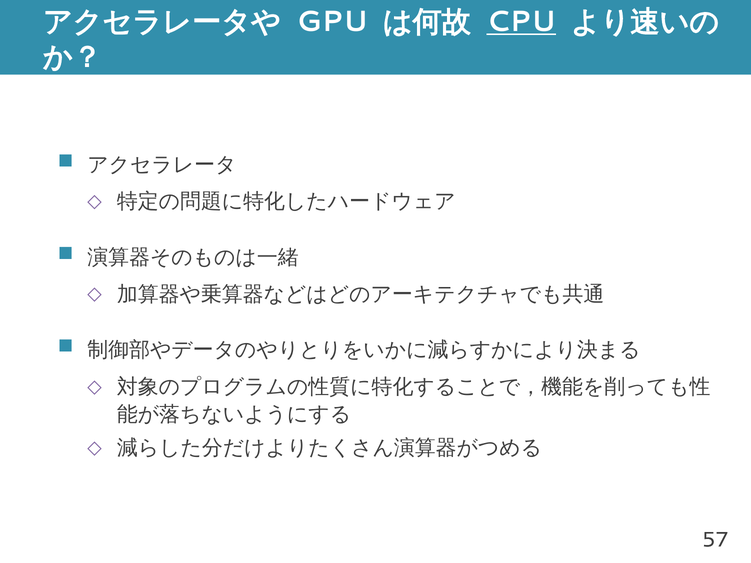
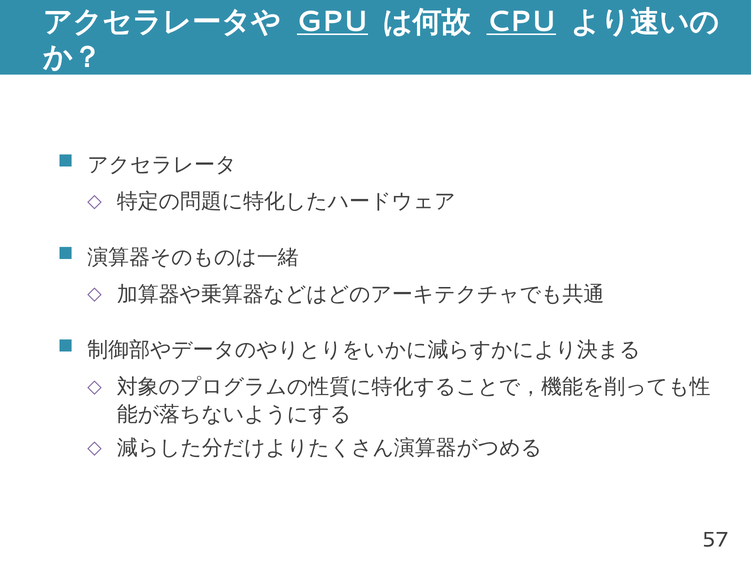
GPU underline: none -> present (332, 22)
